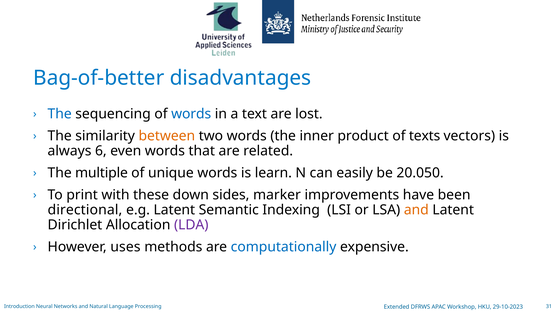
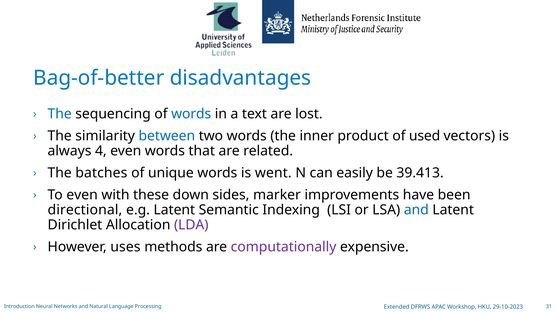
between colour: orange -> blue (167, 136)
texts: texts -> used (425, 136)
6: 6 -> 4 (101, 151)
multiple: multiple -> batches (101, 173)
learn: learn -> went (273, 173)
20.050: 20.050 -> 39.413 (420, 173)
To print: print -> even (82, 195)
and colour: orange -> blue (416, 210)
computationally colour: blue -> purple (284, 247)
